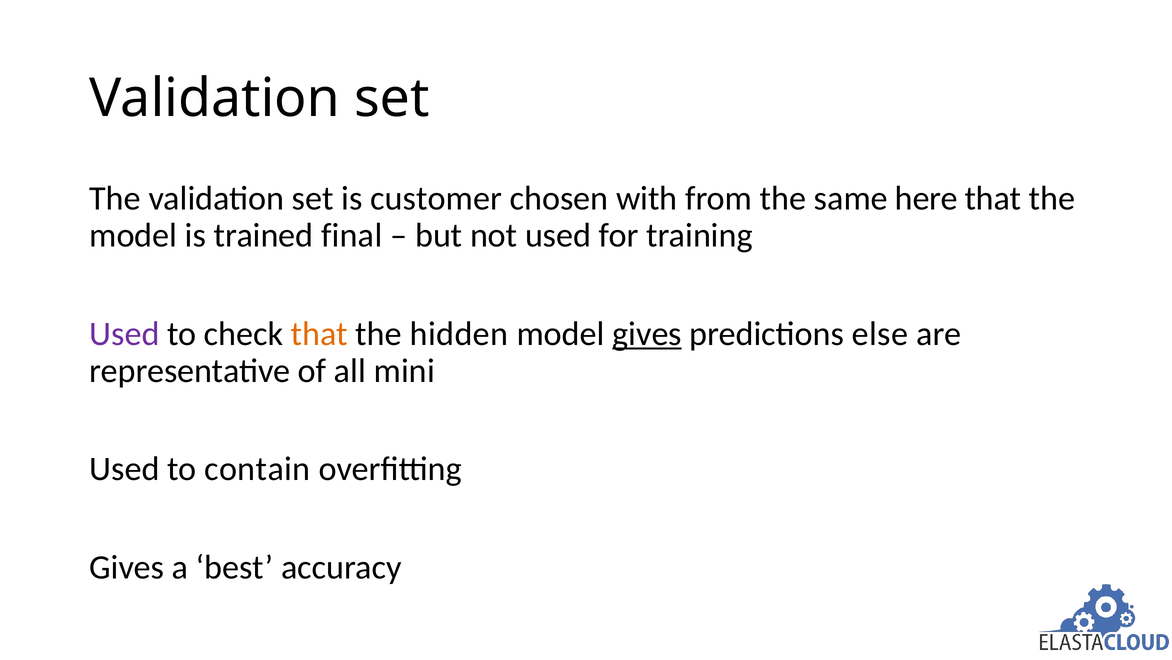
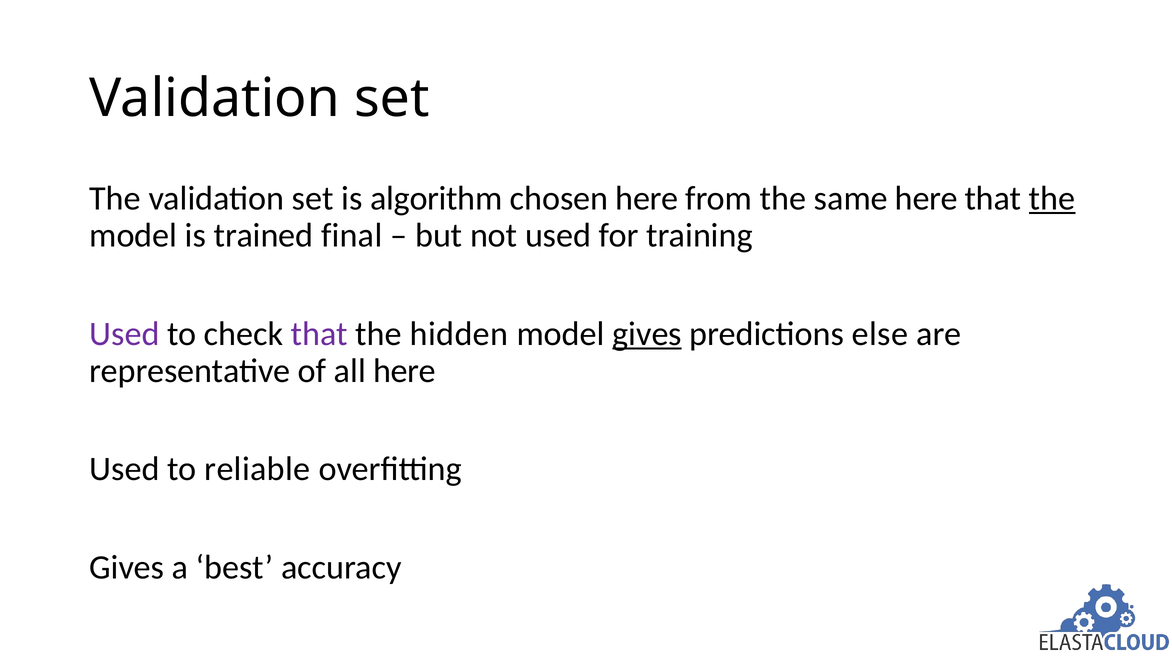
customer: customer -> algorithm (436, 198)
chosen with: with -> here (647, 198)
the underline: none -> present (1052, 198)
that colour: orange -> purple (319, 333)
all mini: mini -> here (404, 370)
contain: contain -> reliable (257, 469)
